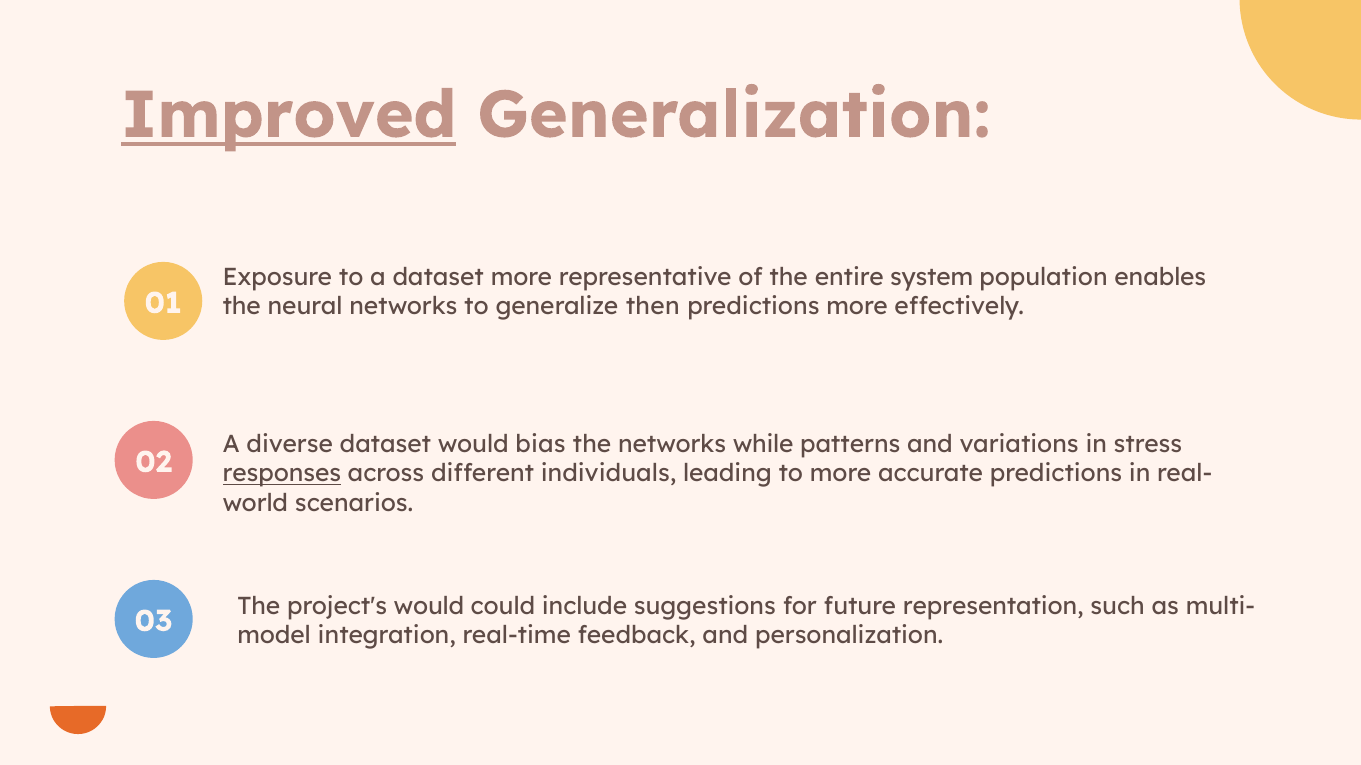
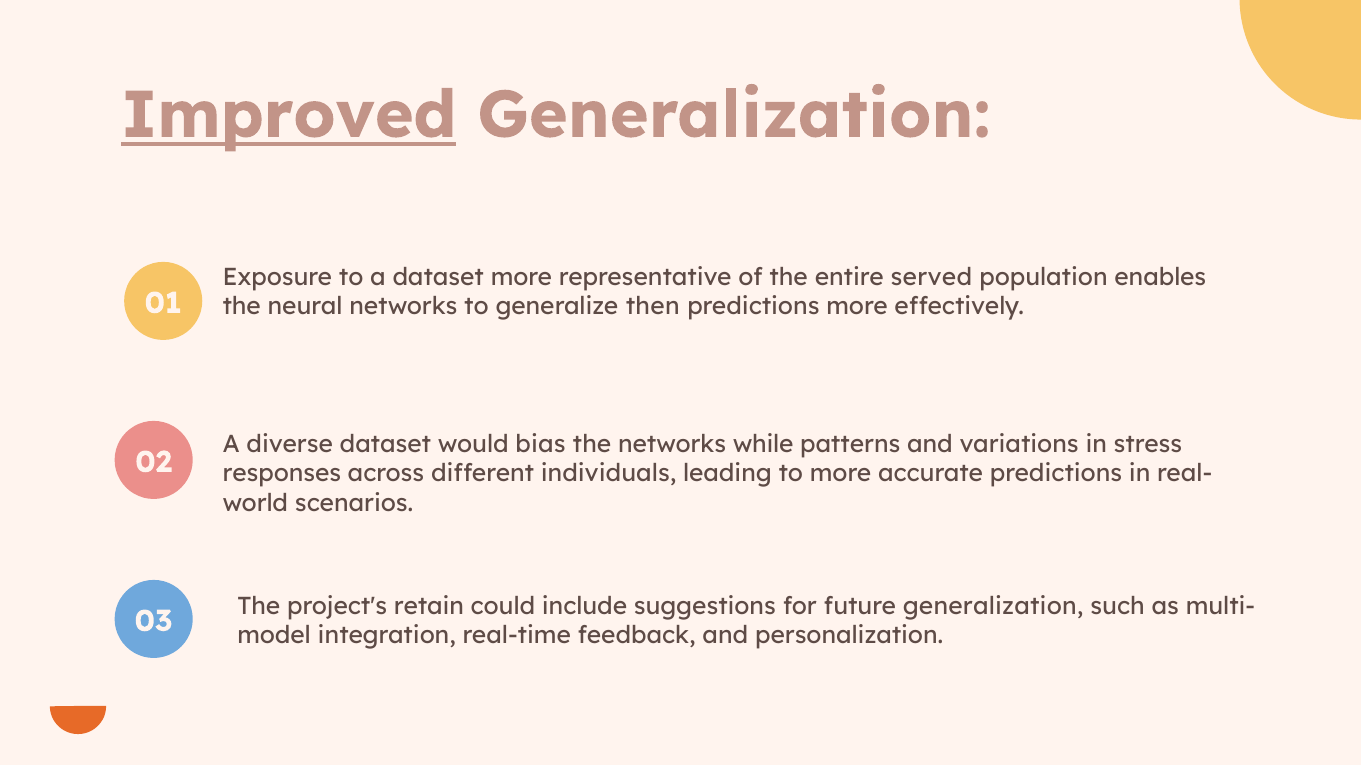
system: system -> served (931, 277)
responses underline: present -> none (282, 474)
project's would: would -> retain (429, 606)
future representation: representation -> generalization (993, 606)
